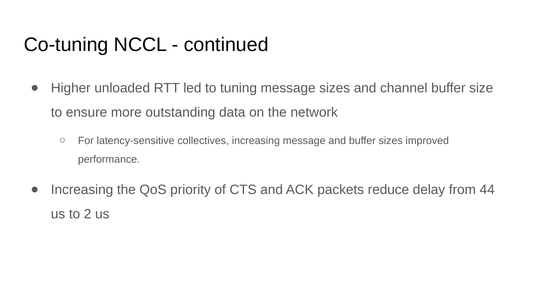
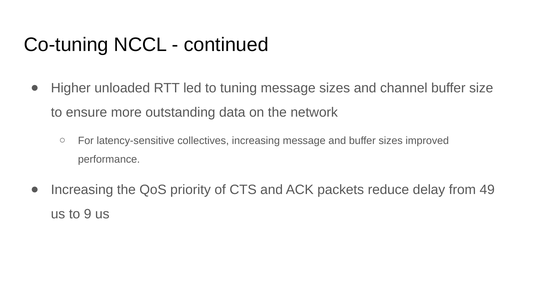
44: 44 -> 49 (487, 190)
2: 2 -> 9 (88, 214)
